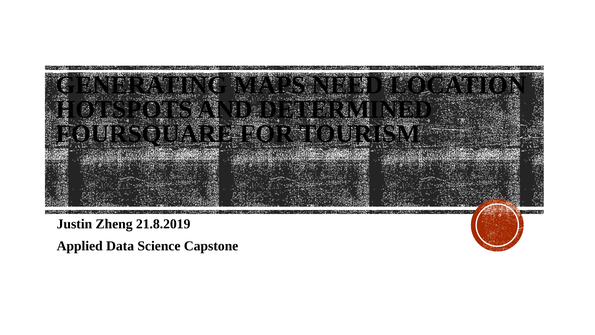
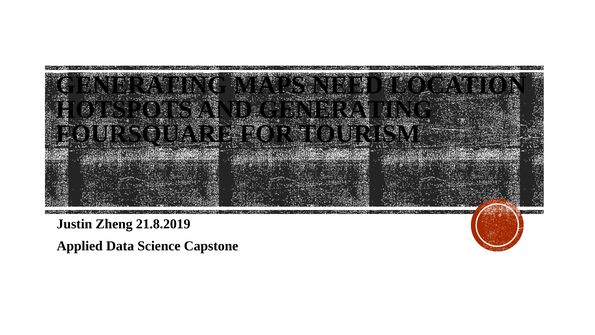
AND DETERMINED: DETERMINED -> GENERATING (346, 109)
